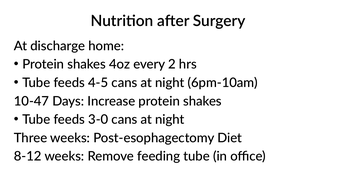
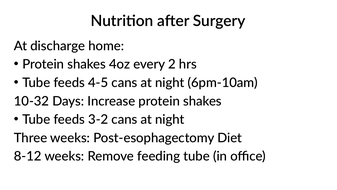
10-47: 10-47 -> 10-32 (31, 101)
3-0: 3-0 -> 3-2 (98, 119)
